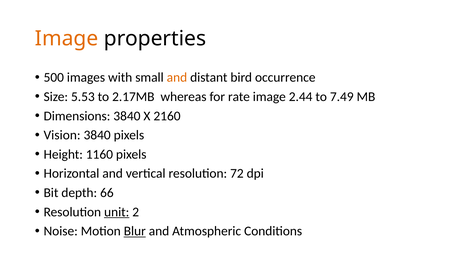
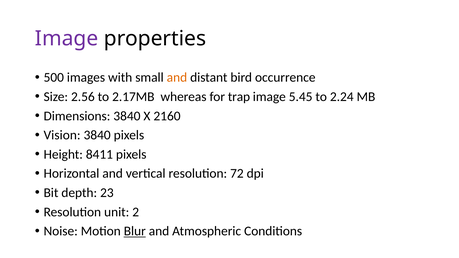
Image colour: orange -> purple (67, 39)
5.53: 5.53 -> 2.56 (83, 97)
rate: rate -> trap (239, 97)
2.44: 2.44 -> 5.45 (301, 97)
7.49: 7.49 -> 2.24 (342, 97)
1160: 1160 -> 8411 (99, 154)
66: 66 -> 23 (107, 193)
unit underline: present -> none (117, 212)
